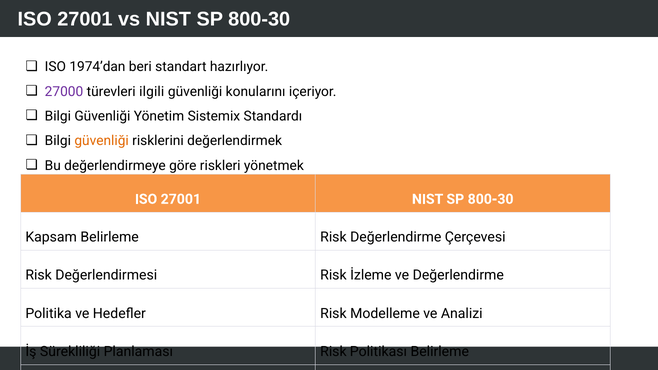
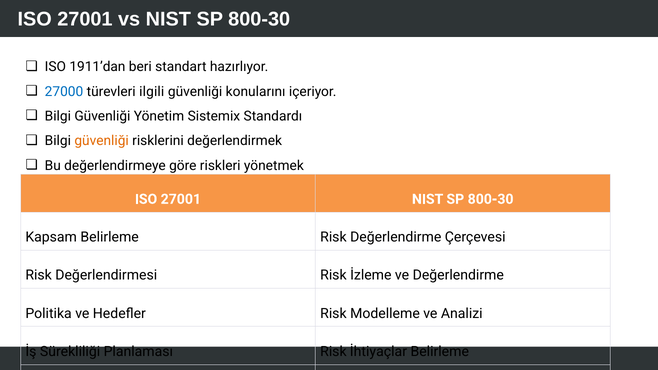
1974’dan: 1974’dan -> 1911’dan (97, 67)
27000 colour: purple -> blue (64, 92)
Politikası: Politikası -> İhtiyaçlar (378, 352)
